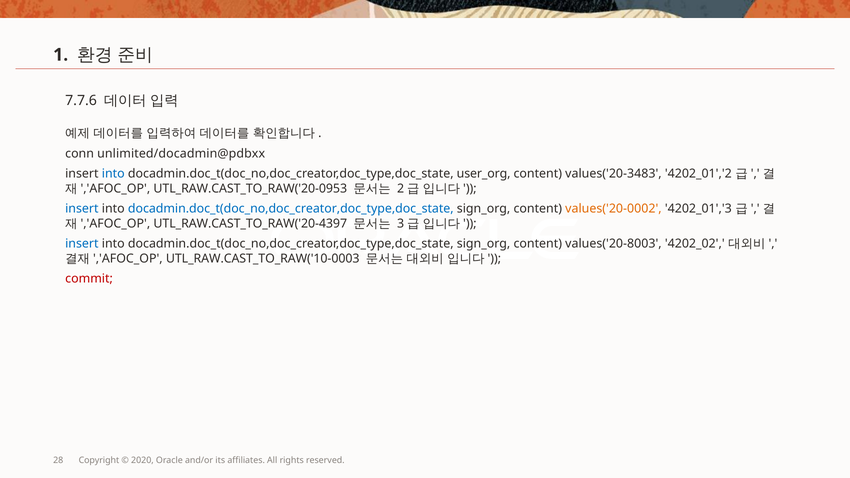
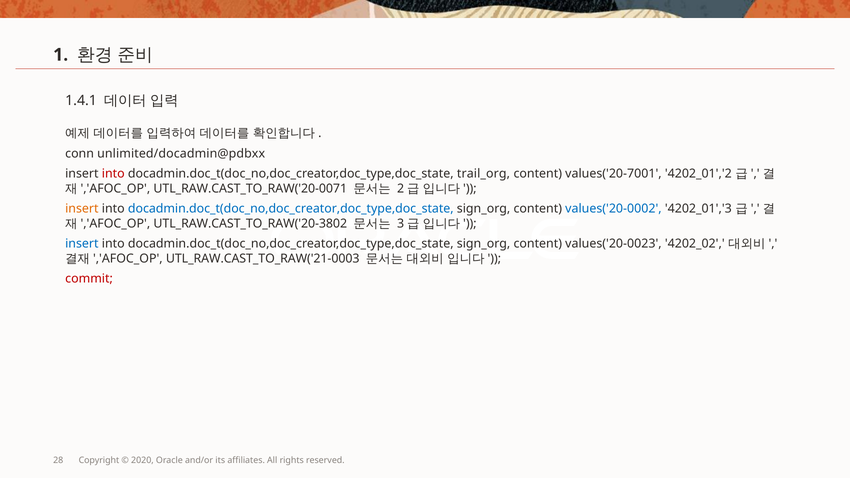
7.7.6: 7.7.6 -> 1.4.1 (81, 100)
into colour: blue -> red (113, 174)
user_org: user_org -> trail_org (483, 174)
values('20-3483: values('20-3483 -> values('20-7001 (613, 174)
UTL_RAW.CAST_TO_RAW('20-0953: UTL_RAW.CAST_TO_RAW('20-0953 -> UTL_RAW.CAST_TO_RAW('20-0071 (250, 189)
insert colour: blue -> orange (82, 209)
values('20-0002 colour: orange -> blue (613, 209)
UTL_RAW.CAST_TO_RAW('20-4397: UTL_RAW.CAST_TO_RAW('20-4397 -> UTL_RAW.CAST_TO_RAW('20-3802 (250, 224)
values('20-8003: values('20-8003 -> values('20-0023 (613, 244)
UTL_RAW.CAST_TO_RAW('10-0003: UTL_RAW.CAST_TO_RAW('10-0003 -> UTL_RAW.CAST_TO_RAW('21-0003 (263, 259)
